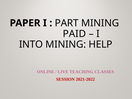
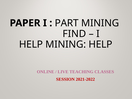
PAID: PAID -> FIND (74, 34)
INTO: INTO -> HELP (31, 44)
